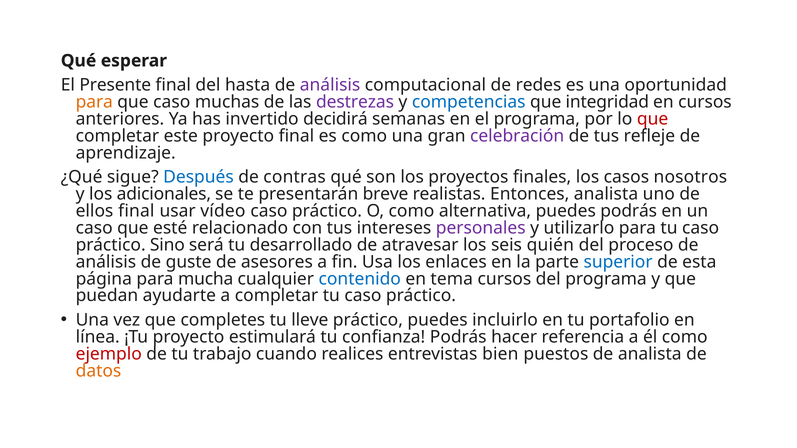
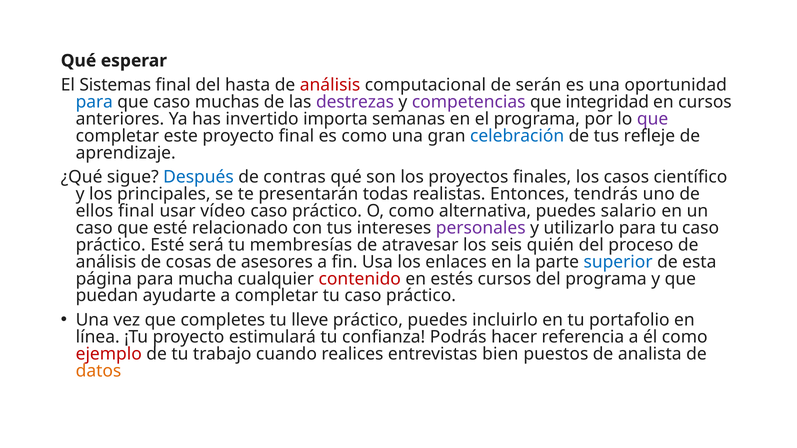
Presente: Presente -> Sistemas (115, 85)
análisis colour: purple -> red (330, 85)
redes: redes -> serán (539, 85)
para colour: orange -> blue (94, 102)
competencias colour: blue -> purple (469, 102)
decidirá: decidirá -> importa (335, 119)
que colour: red -> purple (653, 119)
celebración colour: purple -> blue (517, 136)
nosotros: nosotros -> científico (690, 177)
adicionales: adicionales -> principales (164, 194)
breve: breve -> todas (385, 194)
Entonces analista: analista -> tendrás (606, 194)
puedes podrás: podrás -> salario (629, 211)
práctico Sino: Sino -> Esté (167, 245)
desarrollado: desarrollado -> membresías (301, 245)
guste: guste -> cosas (189, 262)
contenido colour: blue -> red (360, 279)
tema: tema -> estés (452, 279)
